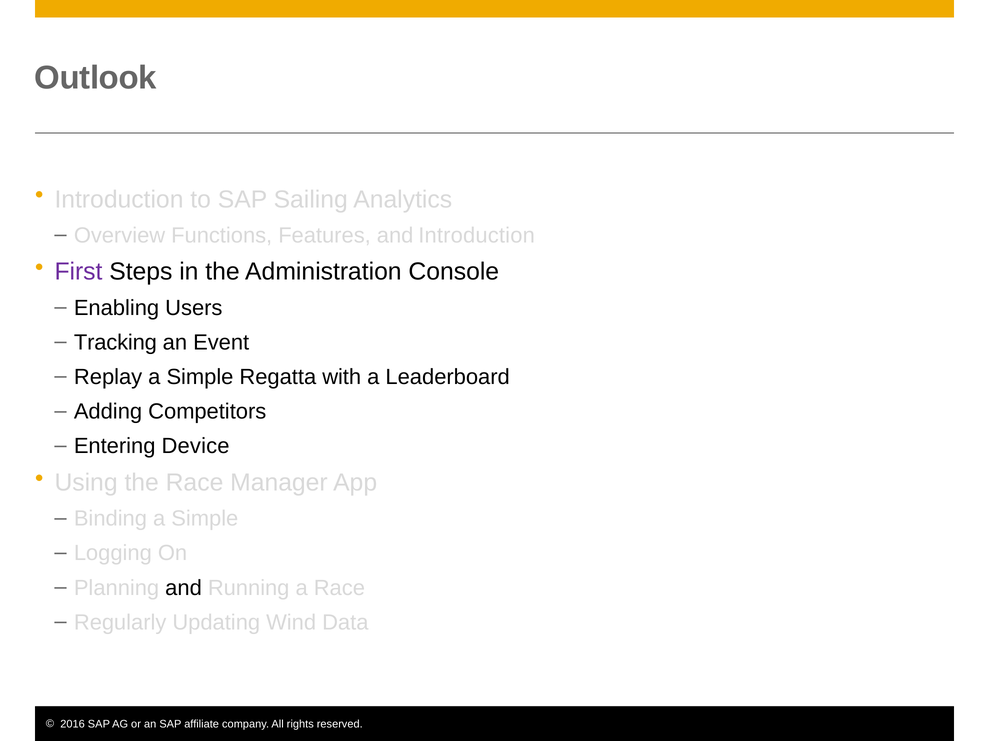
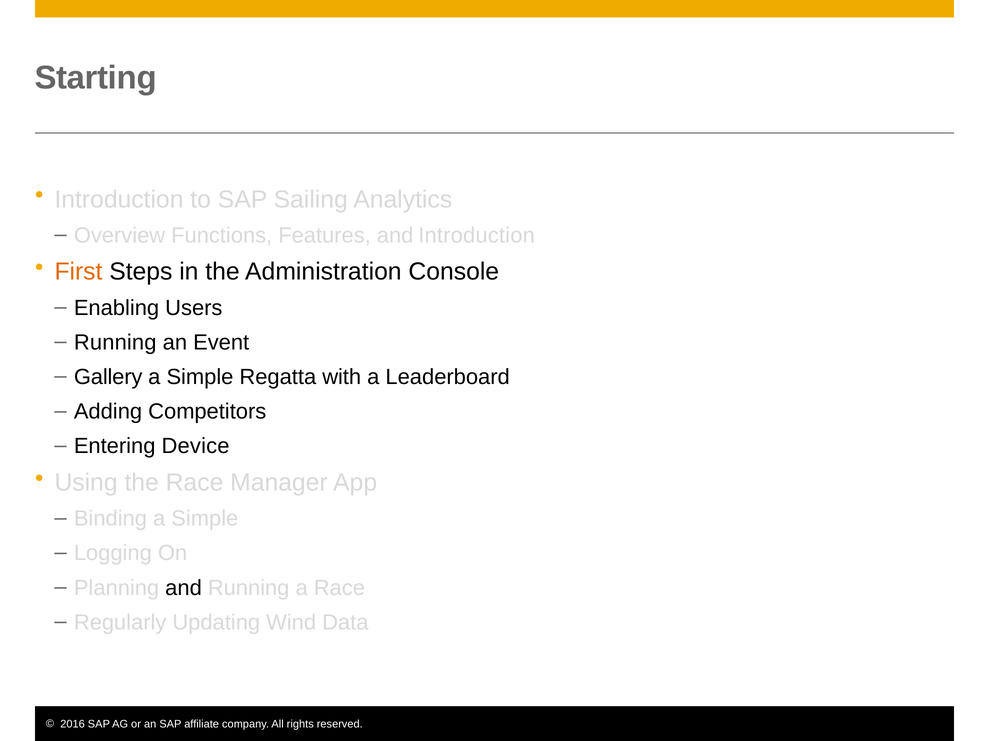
Outlook: Outlook -> Starting (96, 78)
First colour: purple -> orange (78, 272)
Tracking: Tracking -> Running (115, 343)
Replay: Replay -> Gallery (108, 377)
